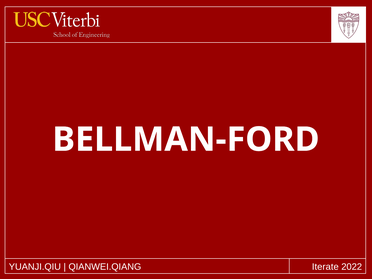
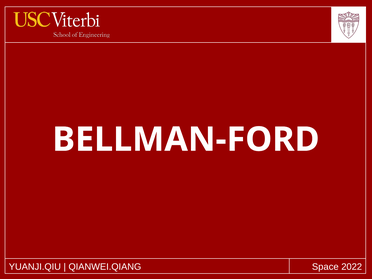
Iterate: Iterate -> Space (325, 267)
